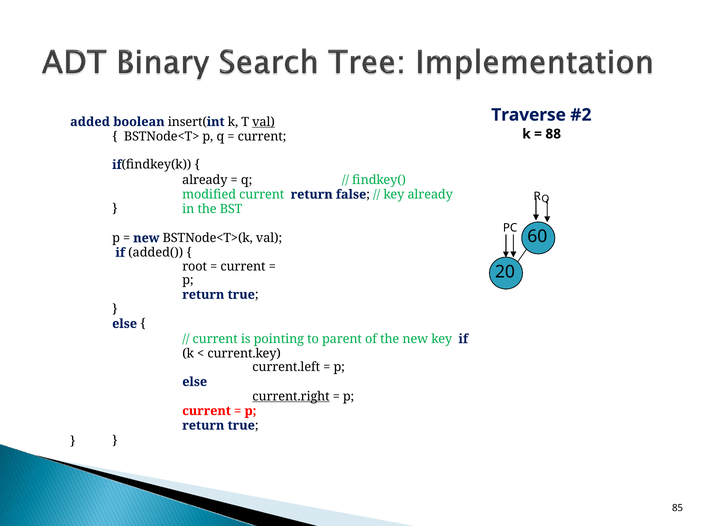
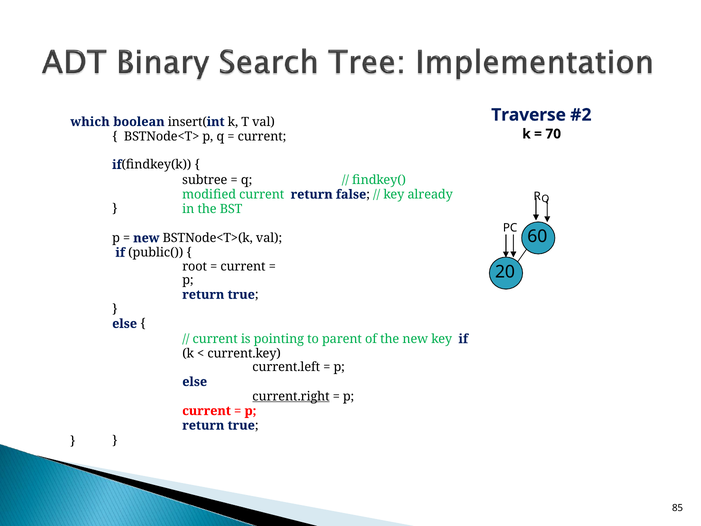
added: added -> which (90, 122)
val underline: present -> none (264, 122)
88: 88 -> 70 (553, 134)
already: already -> subtree (205, 180)
added(: added( -> public( (156, 253)
